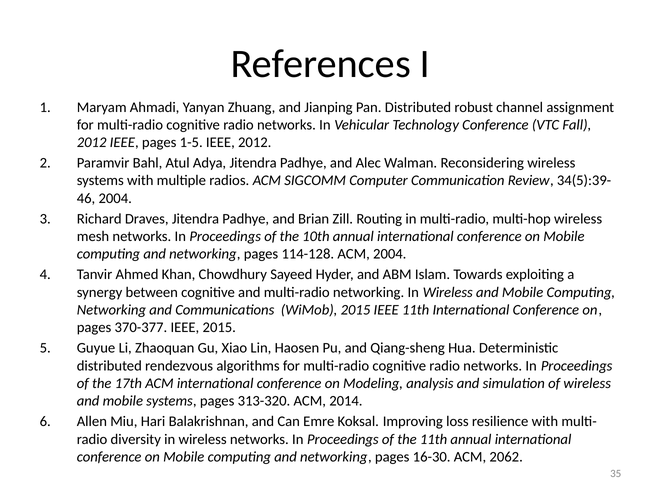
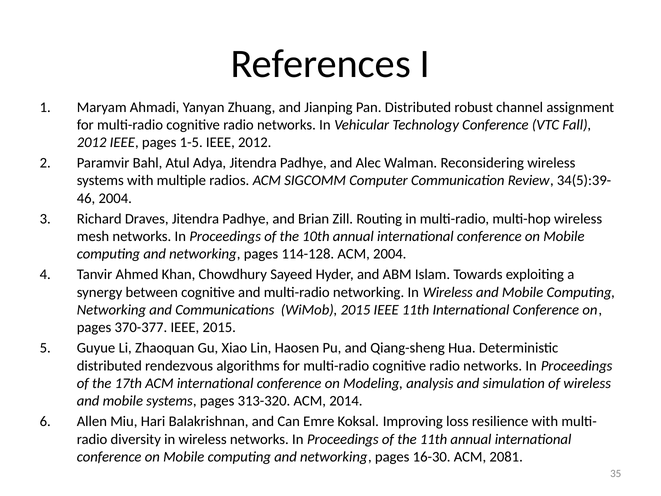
2062: 2062 -> 2081 (506, 457)
